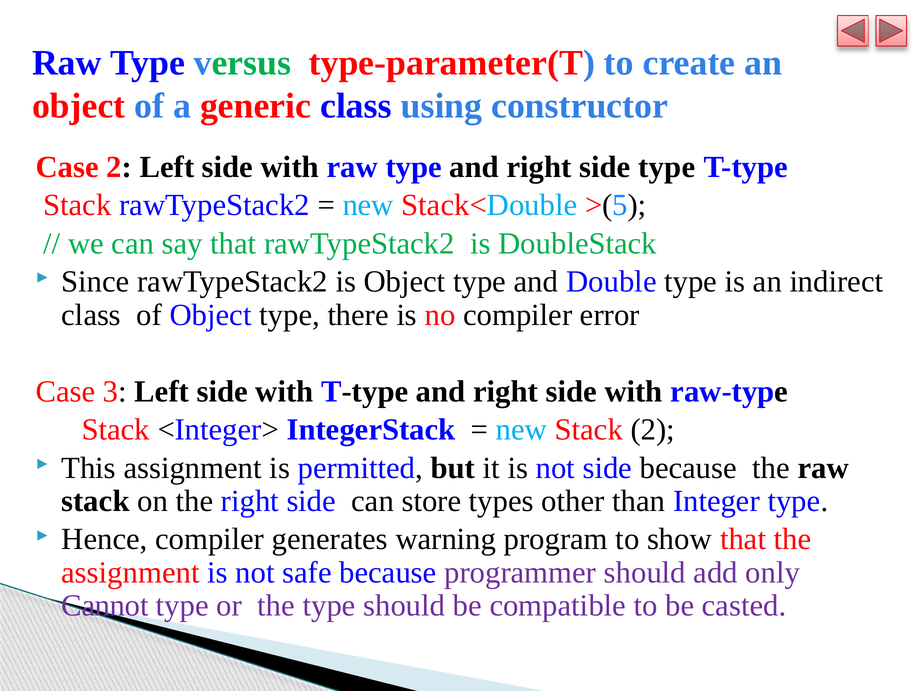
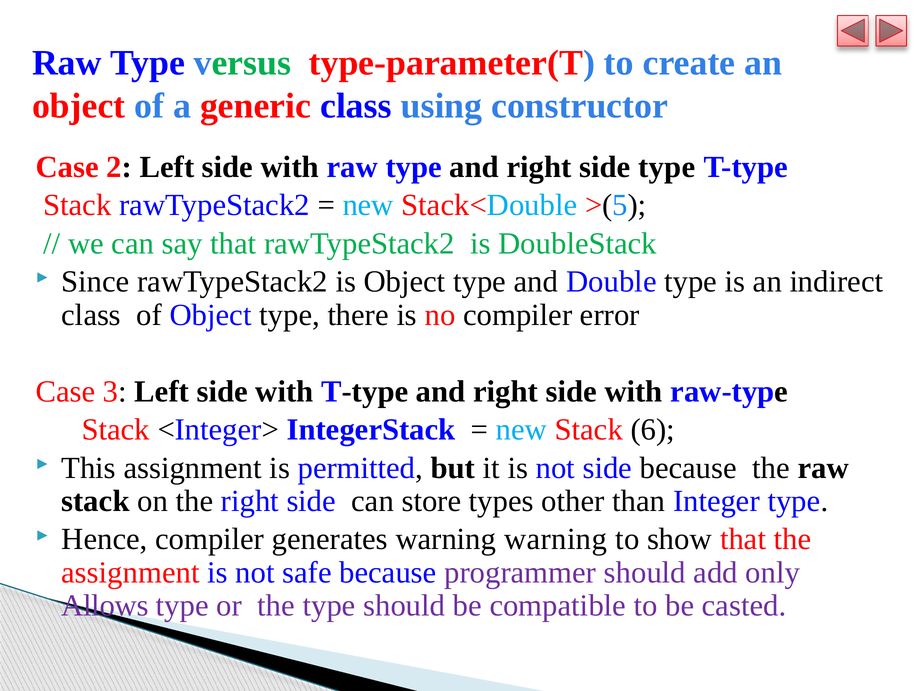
Stack 2: 2 -> 6 (653, 430)
warning program: program -> warning (556, 540)
Cannot: Cannot -> Allows (105, 606)
